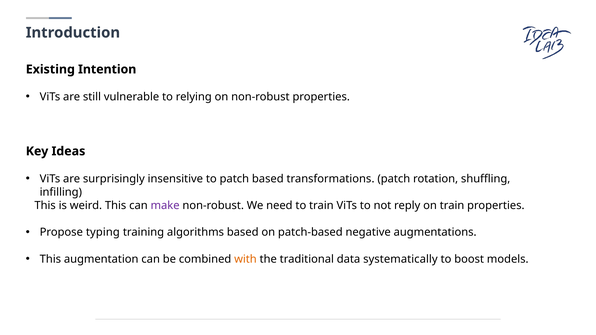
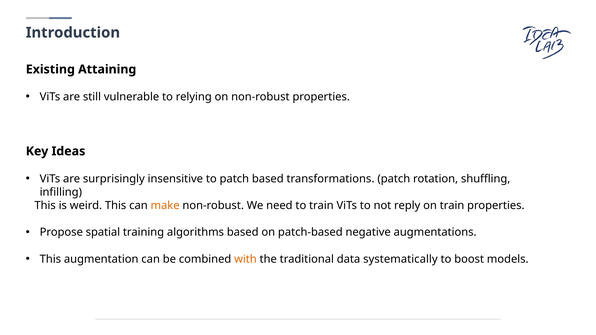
Intention: Intention -> Attaining (107, 69)
make colour: purple -> orange (165, 206)
typing: typing -> spatial (103, 232)
